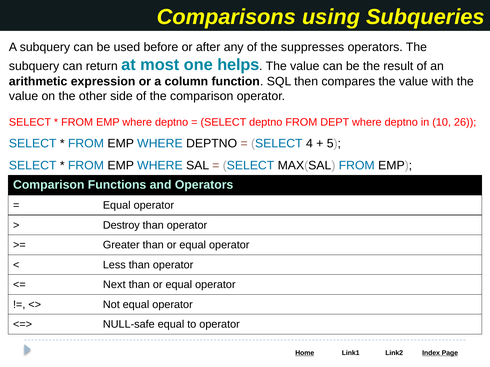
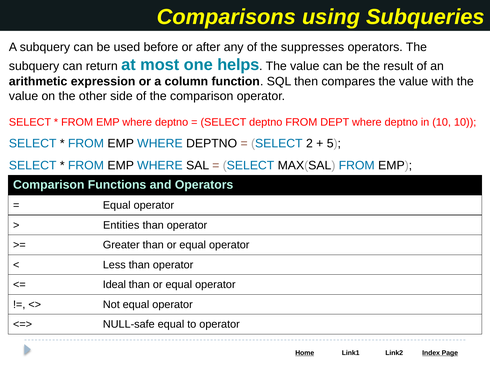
10 26: 26 -> 10 (465, 122)
4: 4 -> 2 (309, 144)
Destroy: Destroy -> Entities (121, 225)
Next: Next -> Ideal (114, 285)
